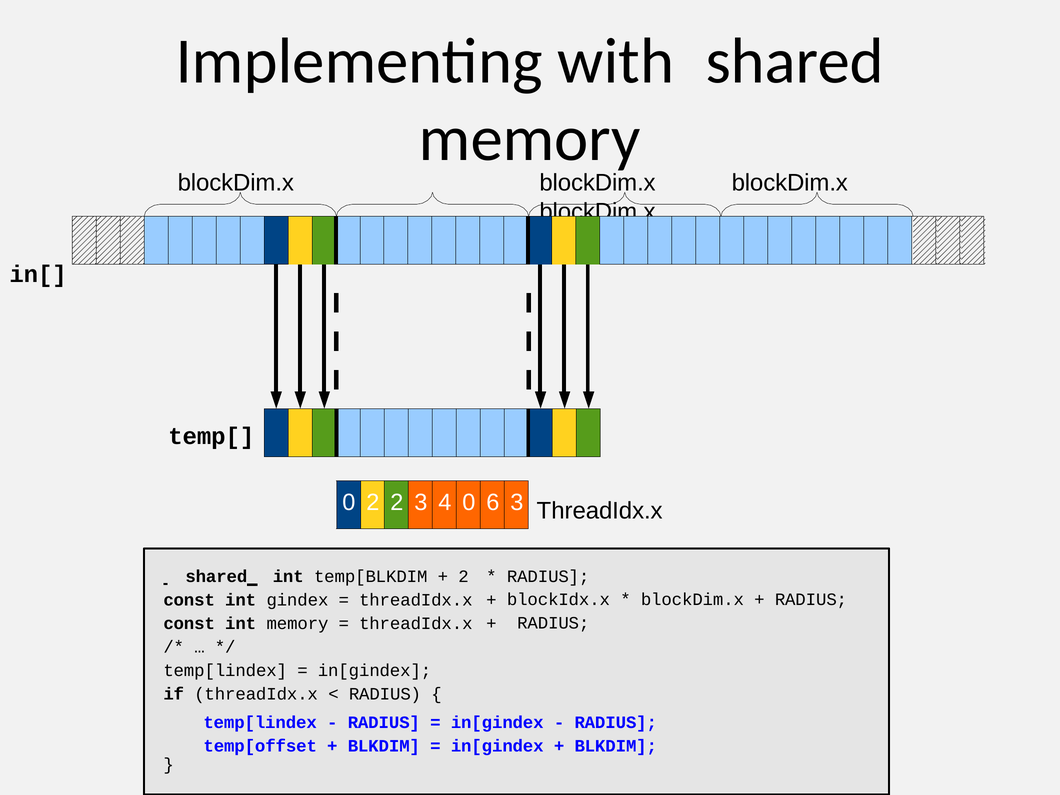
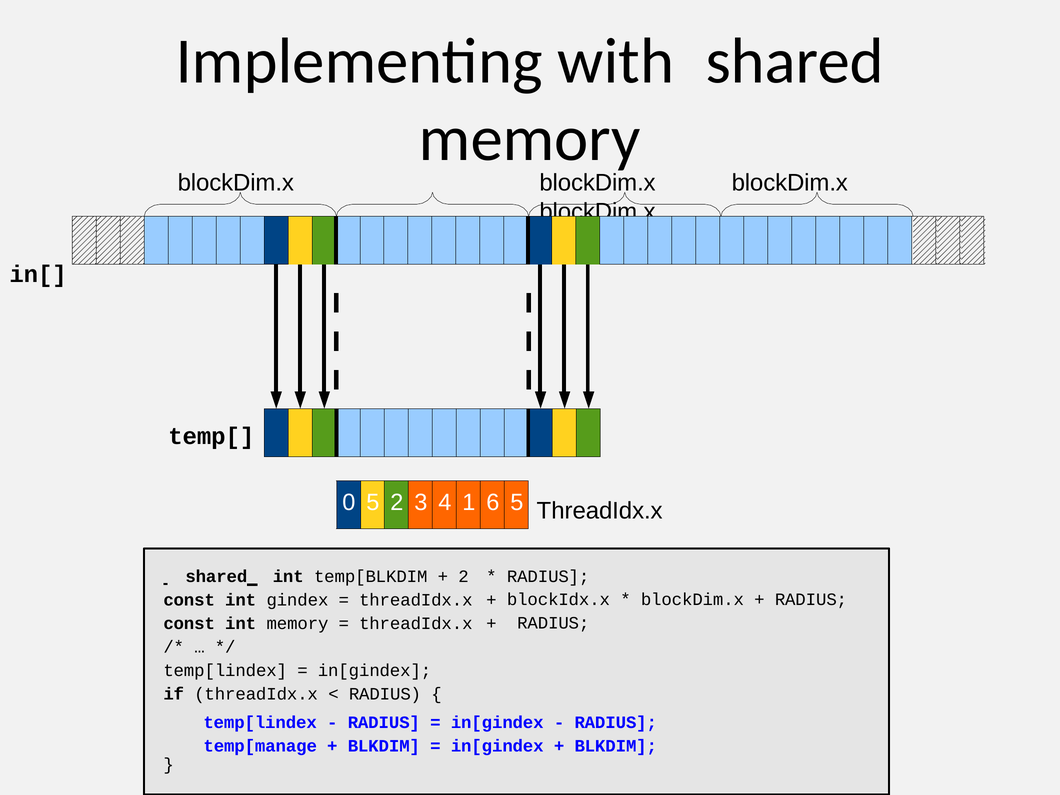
0 2: 2 -> 5 (373, 502)
4 0: 0 -> 1 (469, 502)
6 3: 3 -> 5 (517, 502)
temp[offset: temp[offset -> temp[manage (260, 746)
